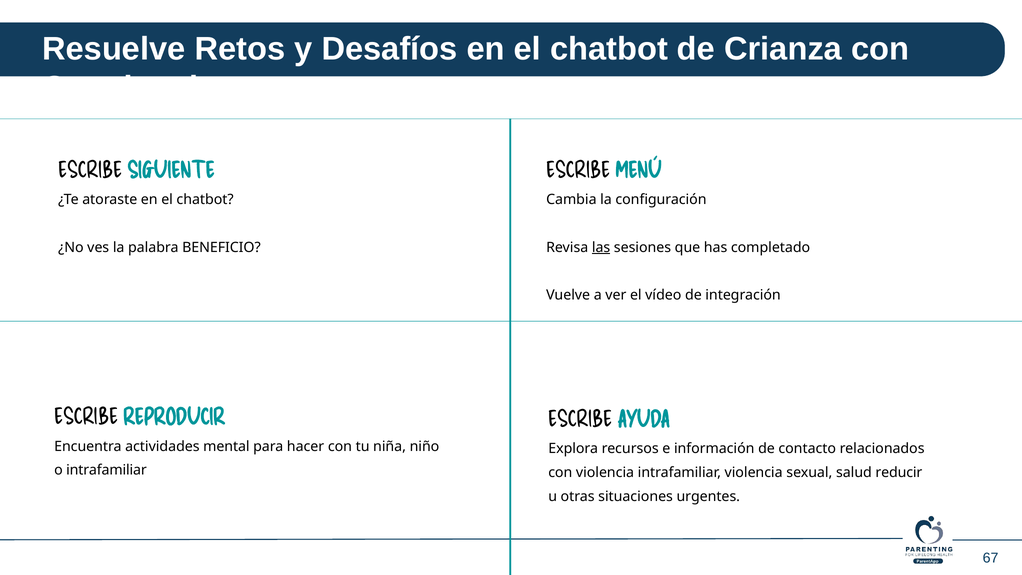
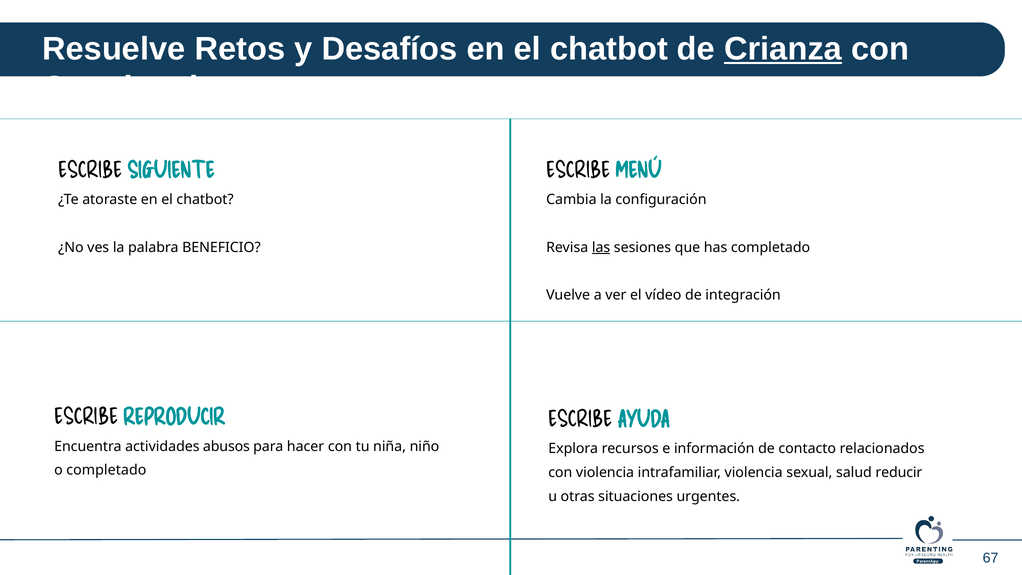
Crianza underline: none -> present (783, 49)
mental: mental -> abusos (226, 446)
o intrafamiliar: intrafamiliar -> completado (106, 470)
